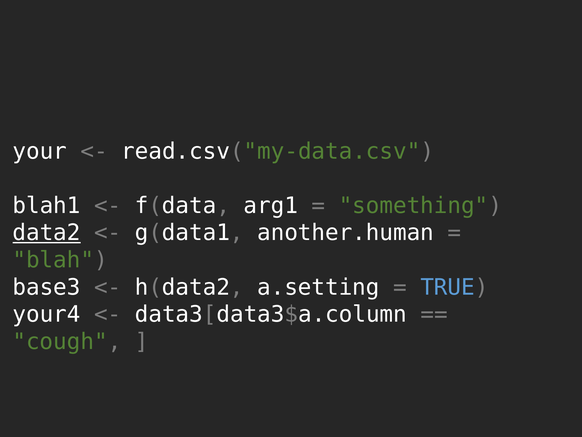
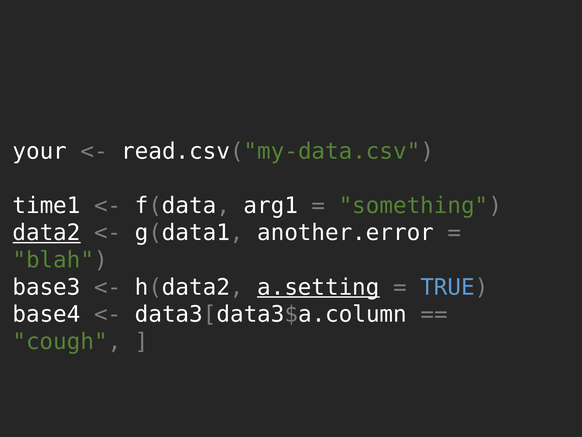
blah1: blah1 -> time1 (47, 205)
another.human: another.human -> another.error (346, 233)
a.setting underline: none -> present (318, 287)
your4: your4 -> base4 (47, 314)
